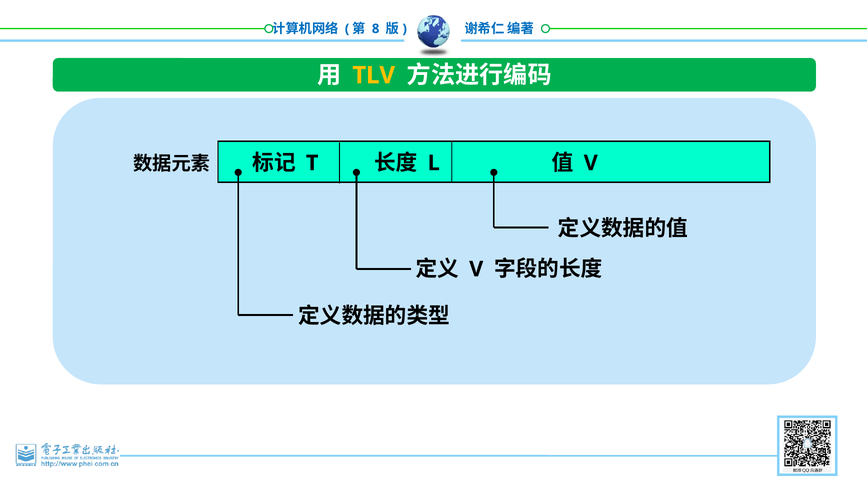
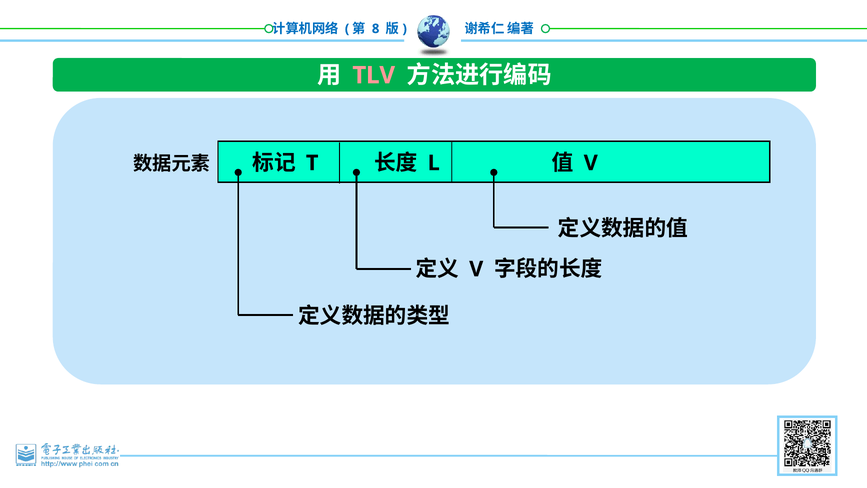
TLV colour: yellow -> pink (374, 75)
